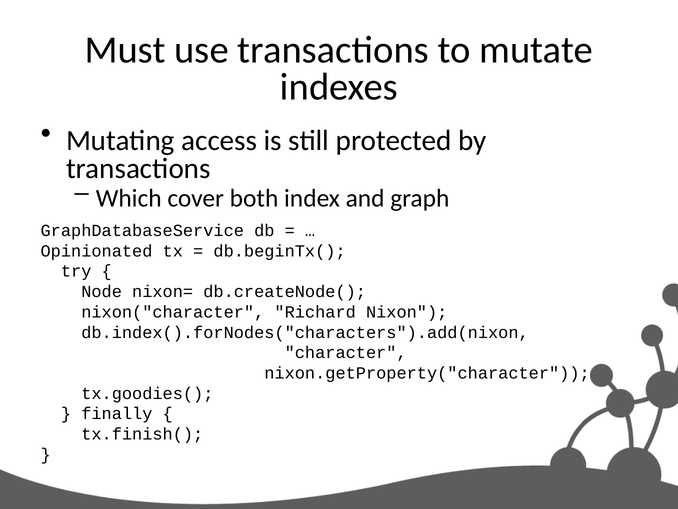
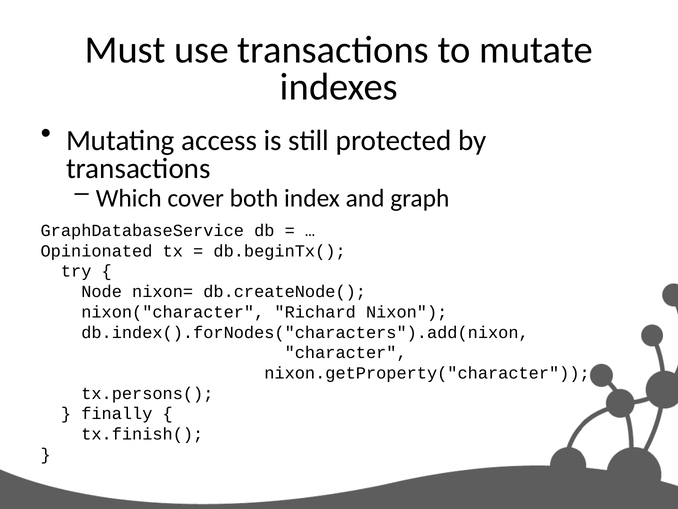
tx.goodies(: tx.goodies( -> tx.persons( (147, 393)
